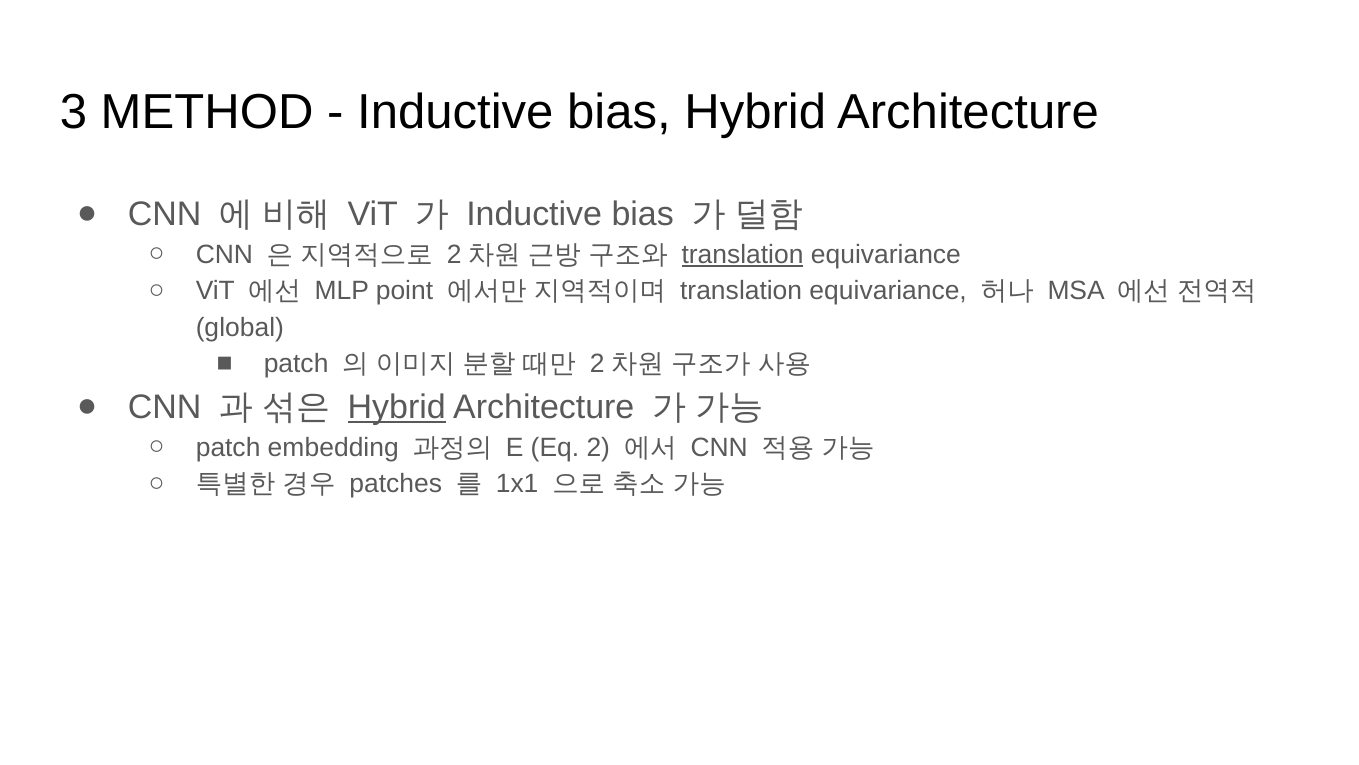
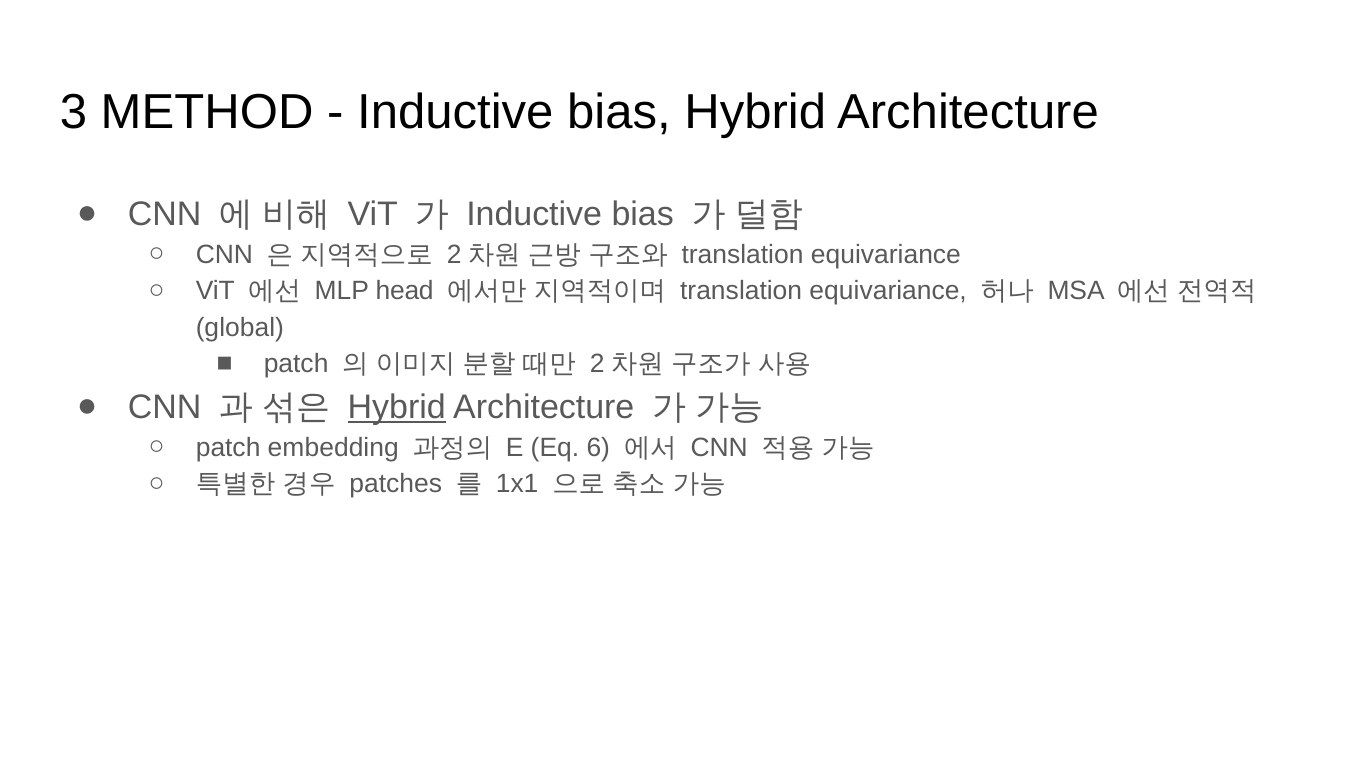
translation underline: present -> none (743, 254)
point: point -> head (405, 291)
Eq 2: 2 -> 6 (598, 447)
